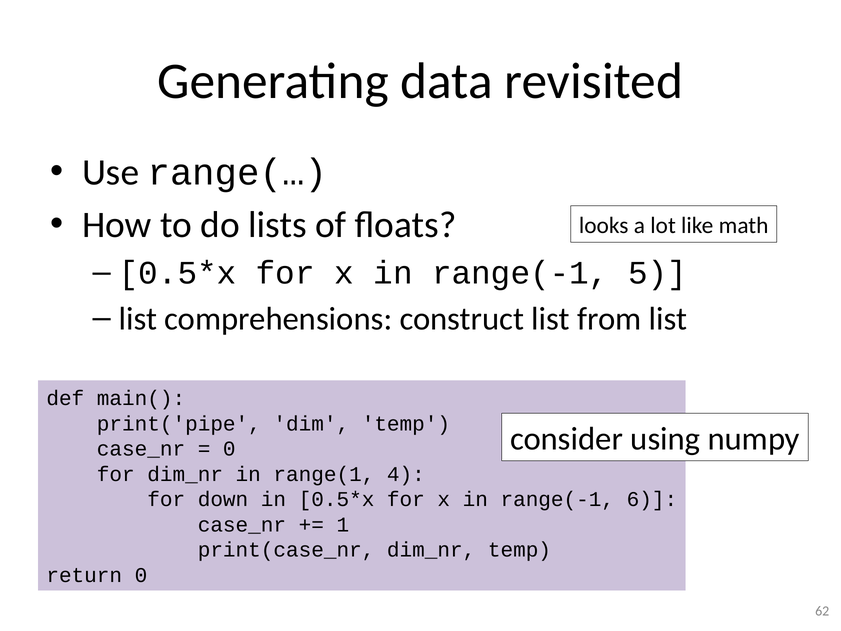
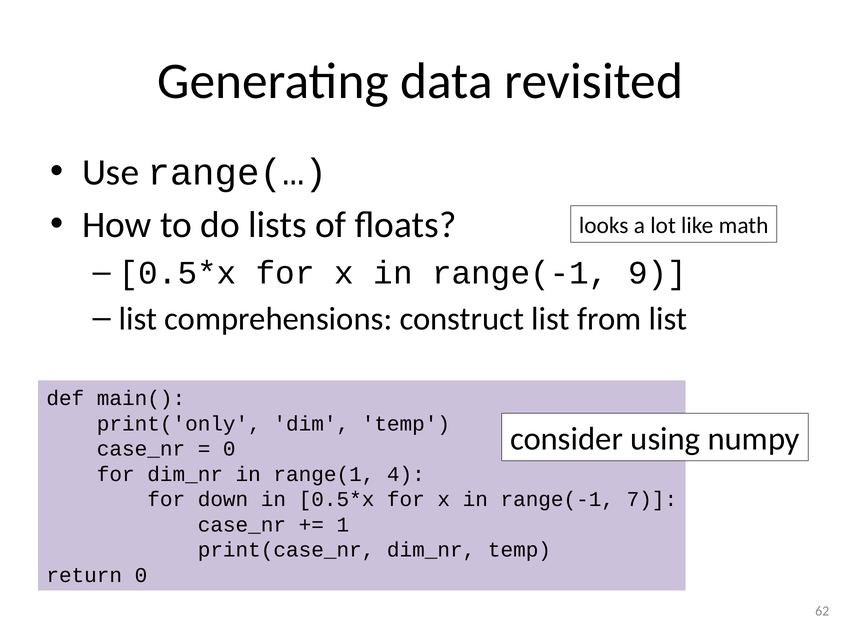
5: 5 -> 9 (658, 273)
print('pipe: print('pipe -> print('only (179, 424)
6: 6 -> 7 (652, 499)
